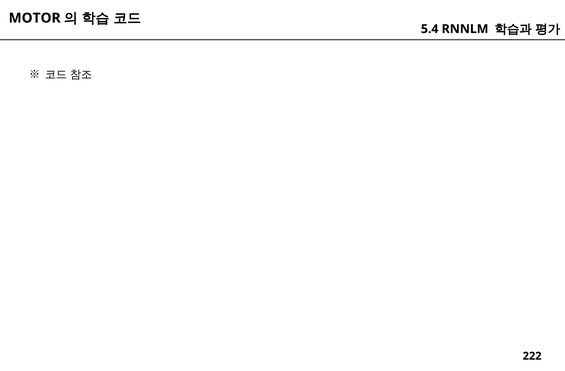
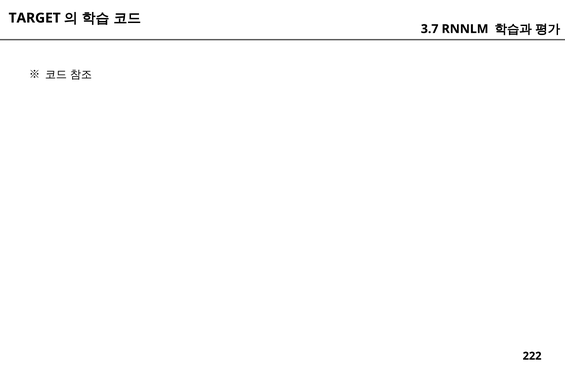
MOTOR: MOTOR -> TARGET (35, 18)
5.4: 5.4 -> 3.7 (430, 29)
